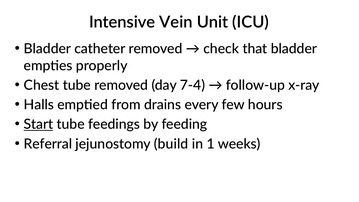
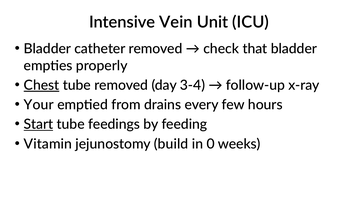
Chest underline: none -> present (42, 85)
7-4: 7-4 -> 3-4 (192, 85)
Halls: Halls -> Your (39, 105)
Referral: Referral -> Vitamin (48, 144)
1: 1 -> 0 (211, 144)
